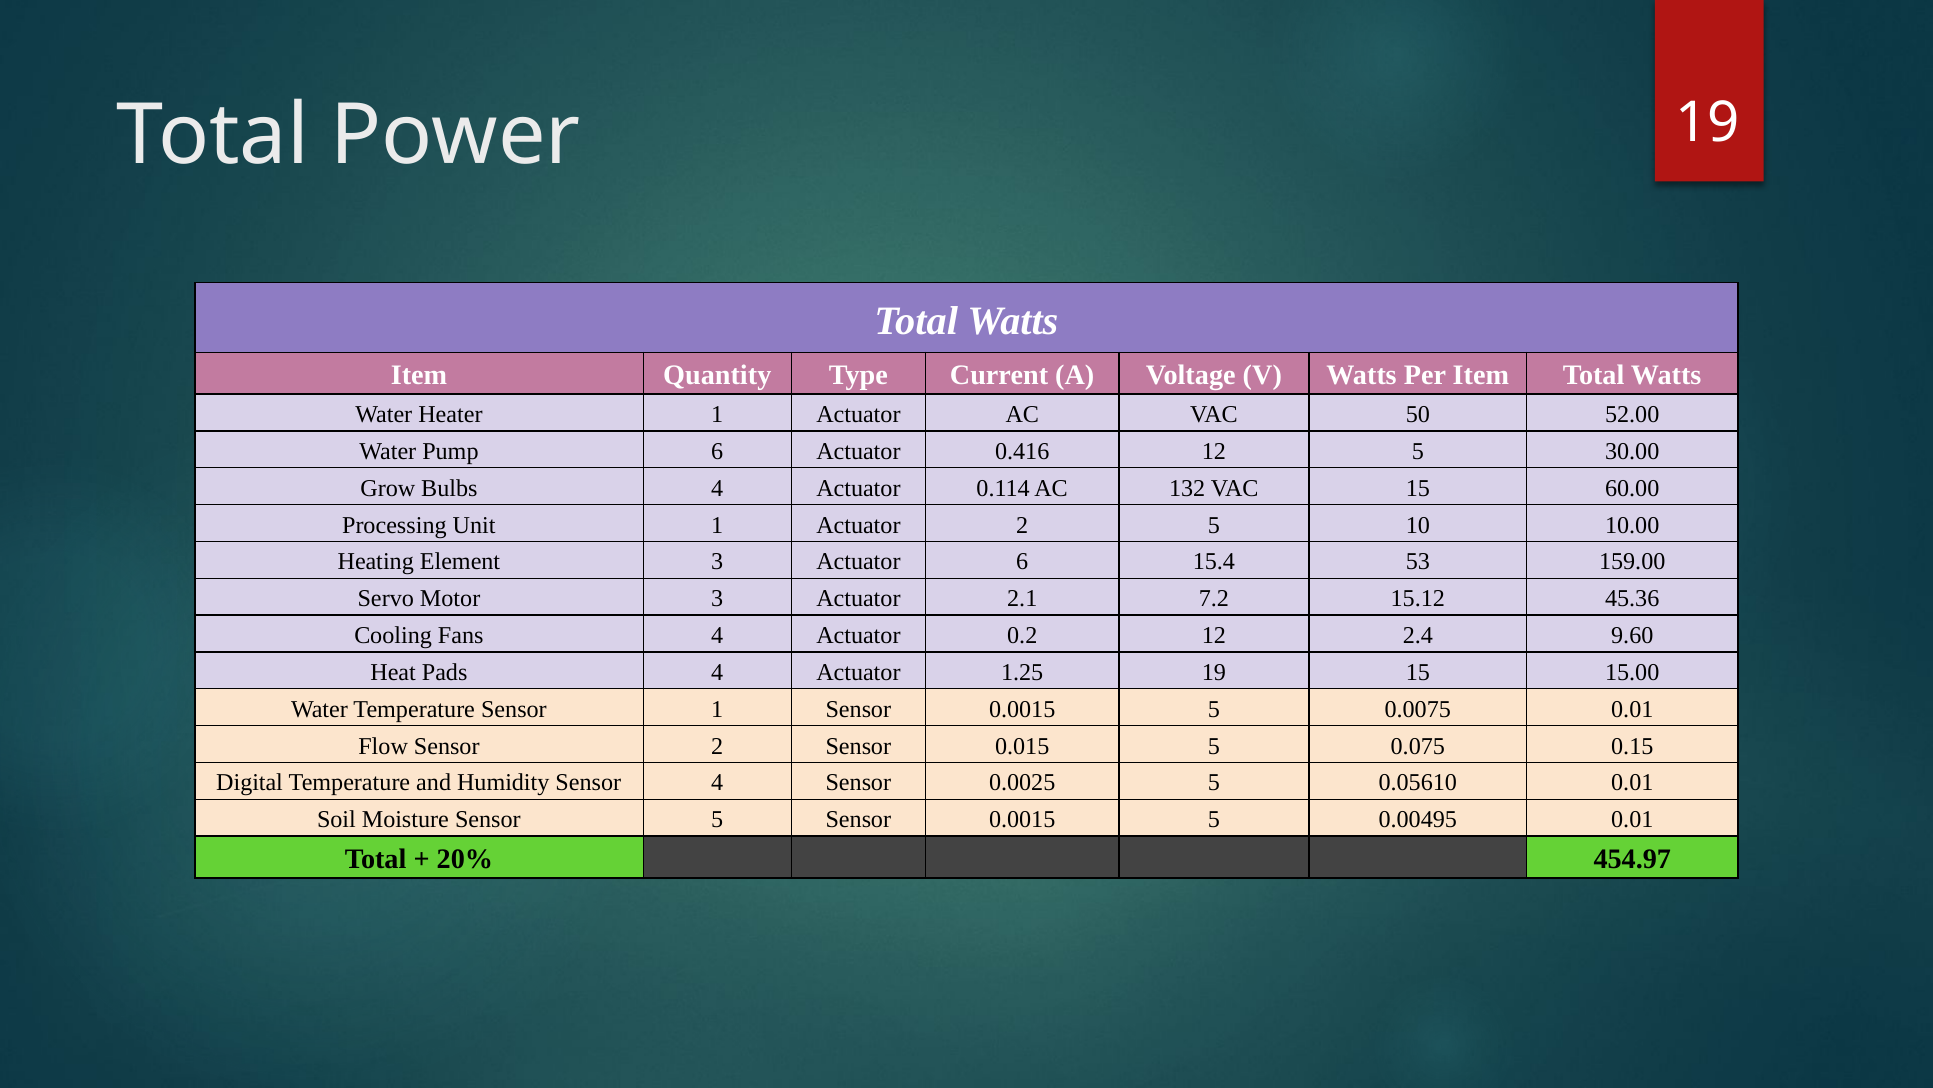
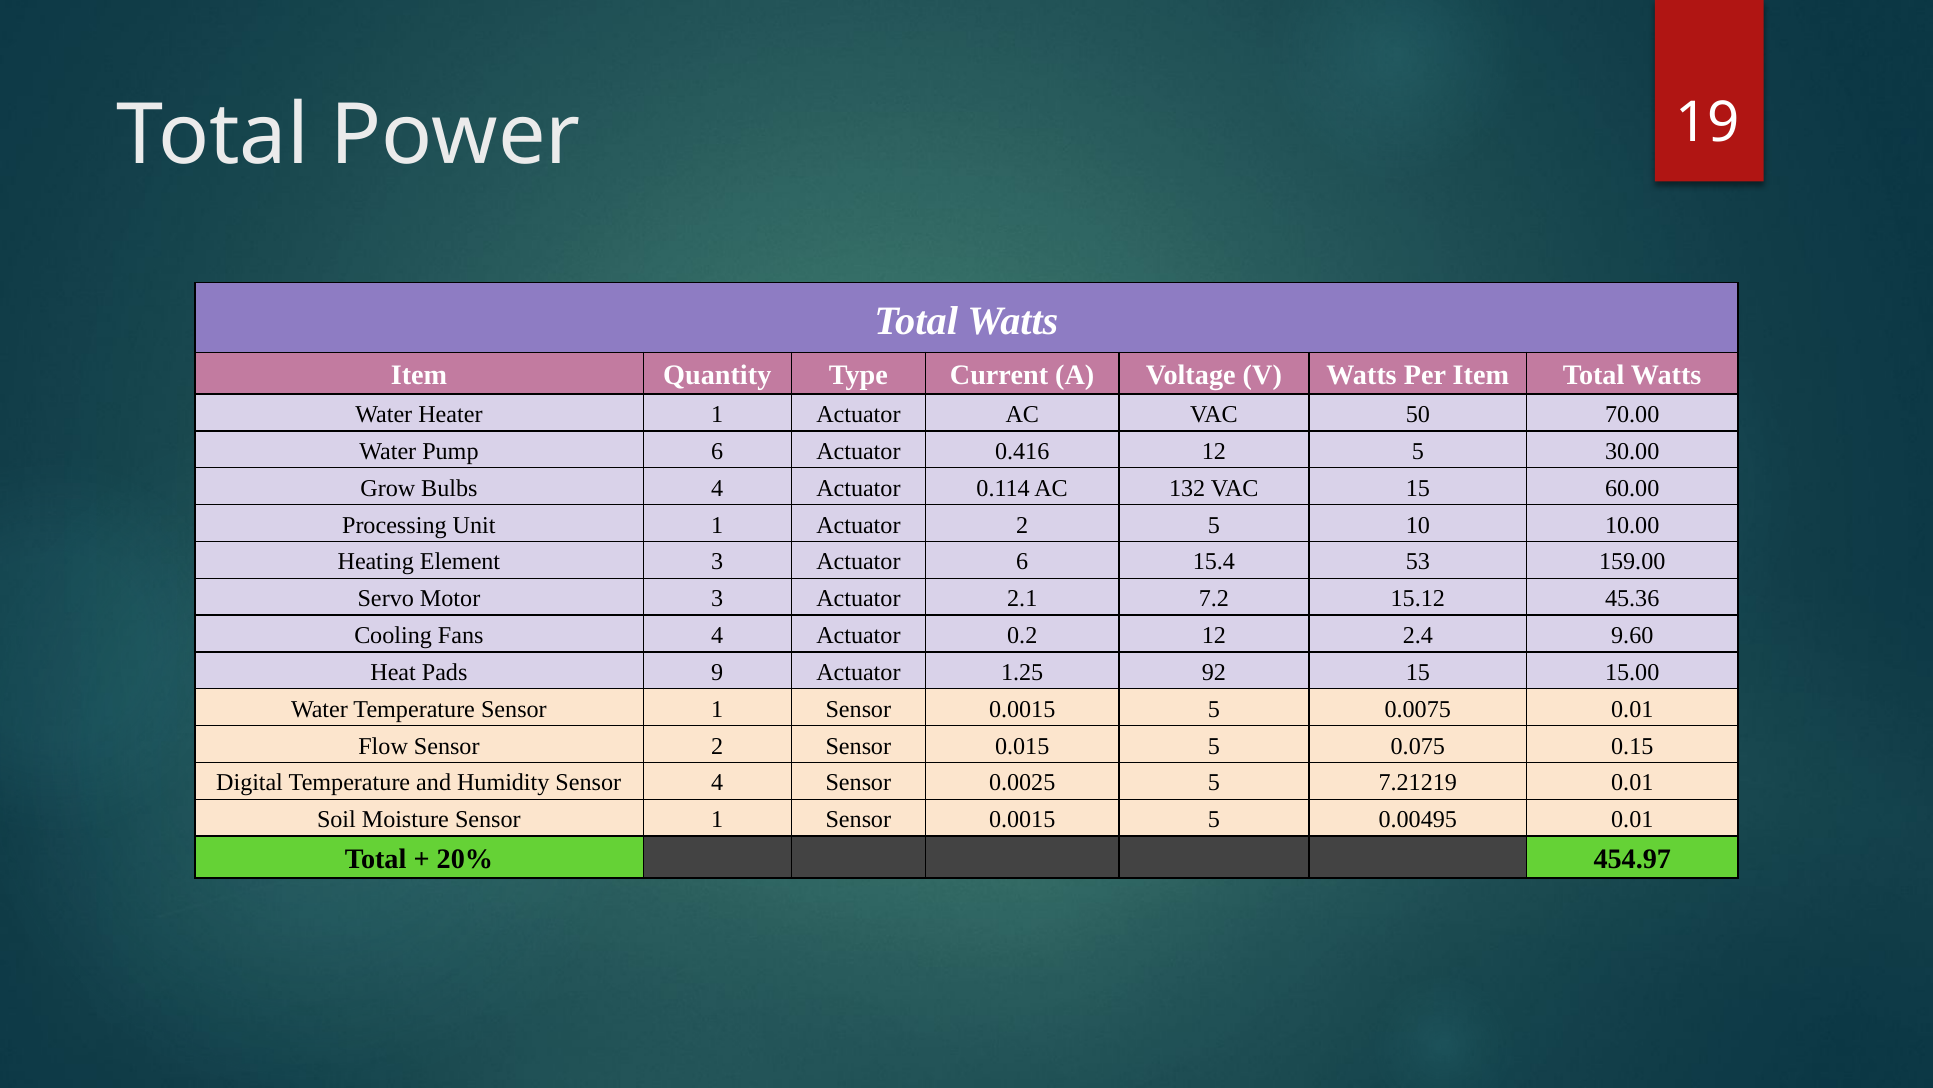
52.00: 52.00 -> 70.00 (1632, 414)
Pads 4: 4 -> 9 (717, 672)
1.25 19: 19 -> 92 (1214, 672)
0.05610: 0.05610 -> 7.21219 (1418, 782)
Moisture Sensor 5: 5 -> 1 (717, 819)
